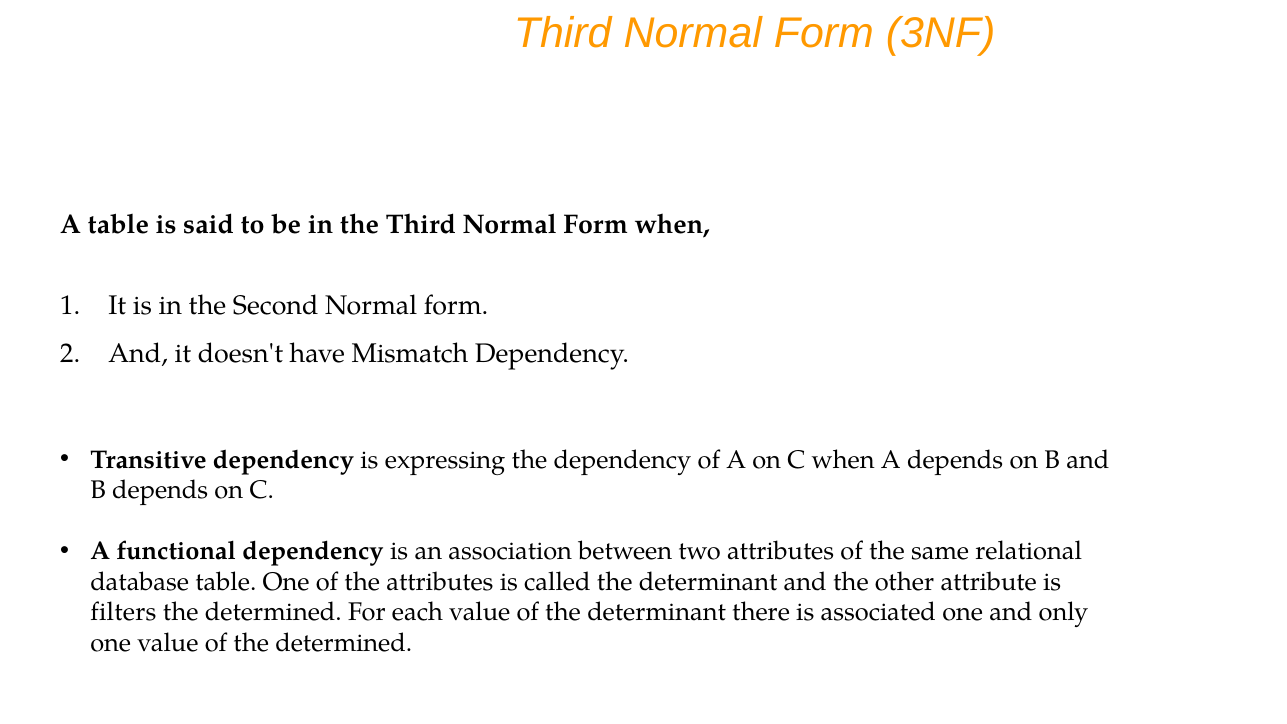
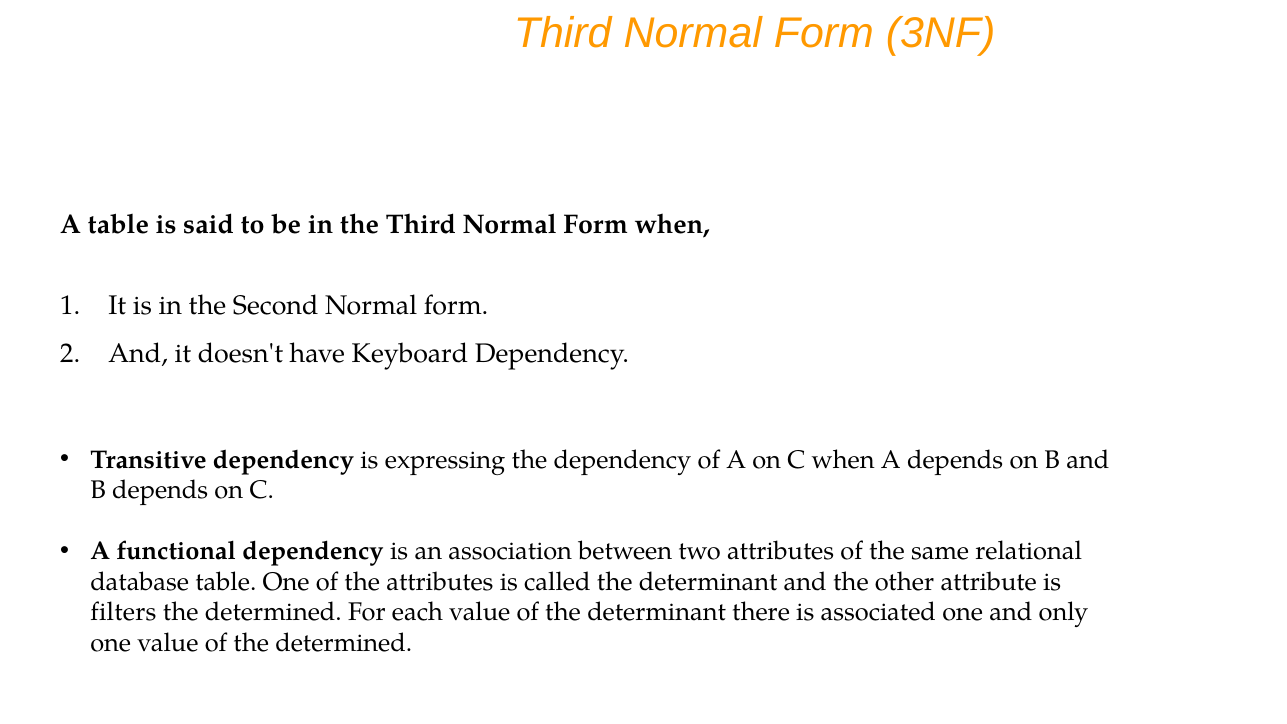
Mismatch: Mismatch -> Keyboard (410, 354)
